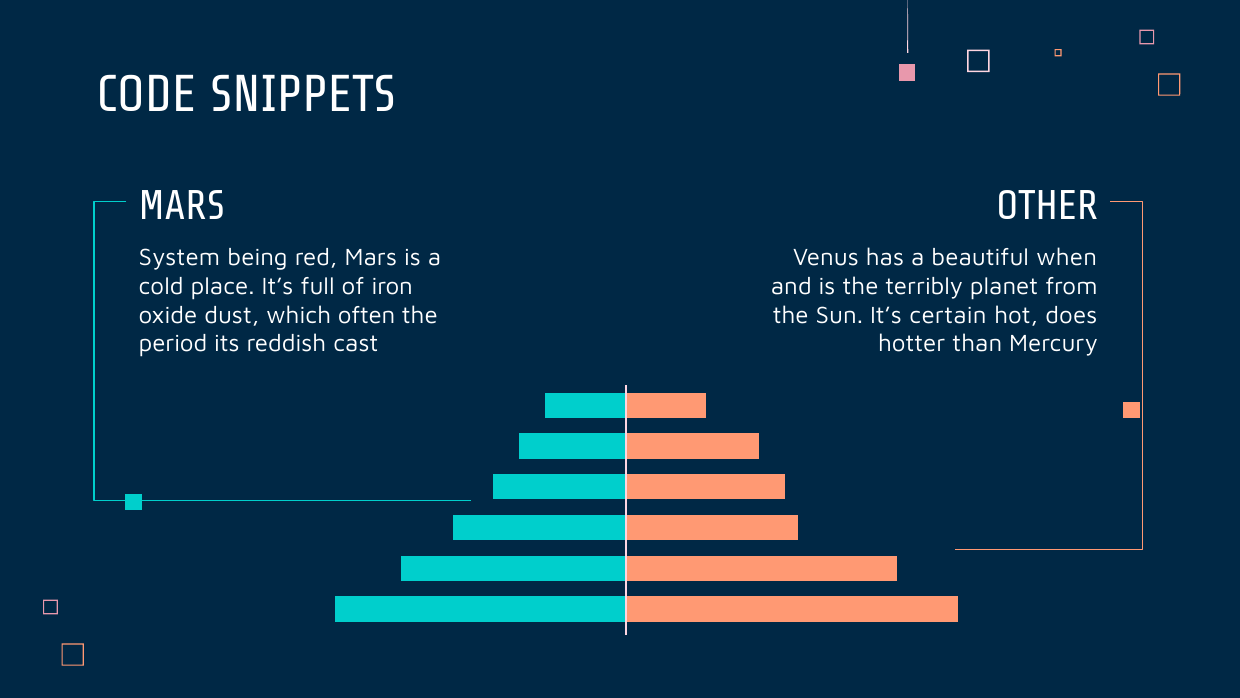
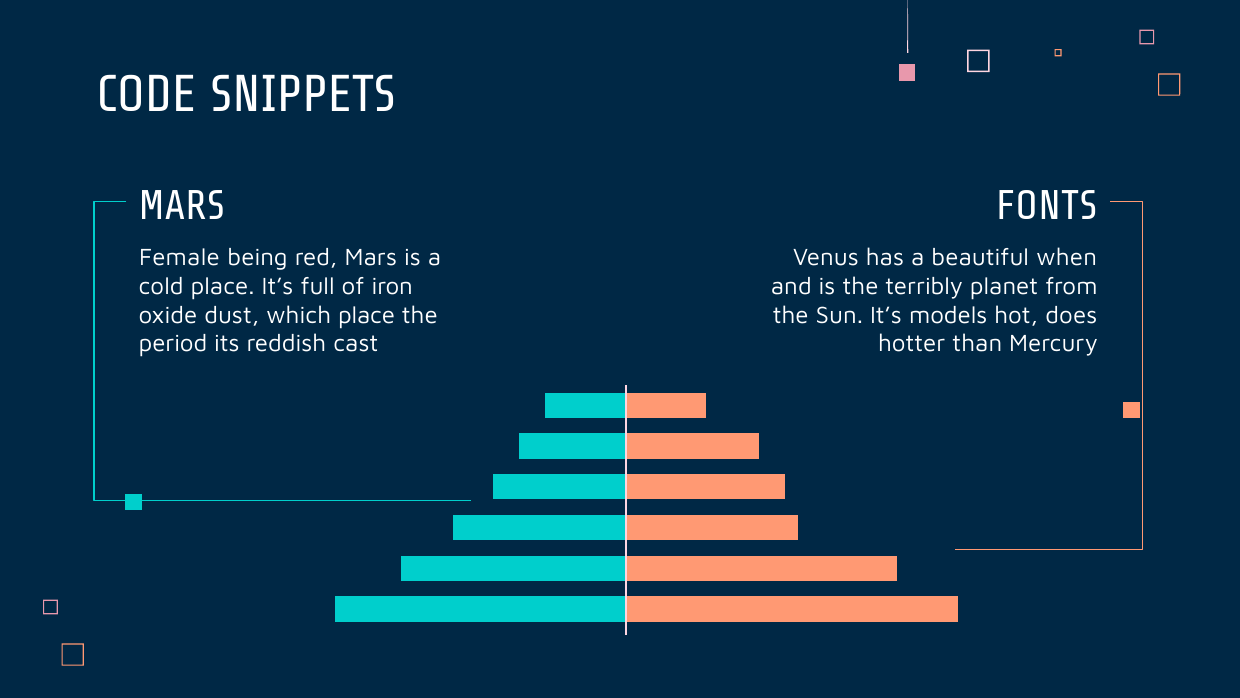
OTHER: OTHER -> FONTS (1047, 206)
System: System -> Female (179, 257)
which often: often -> place (367, 315)
certain: certain -> models (948, 315)
